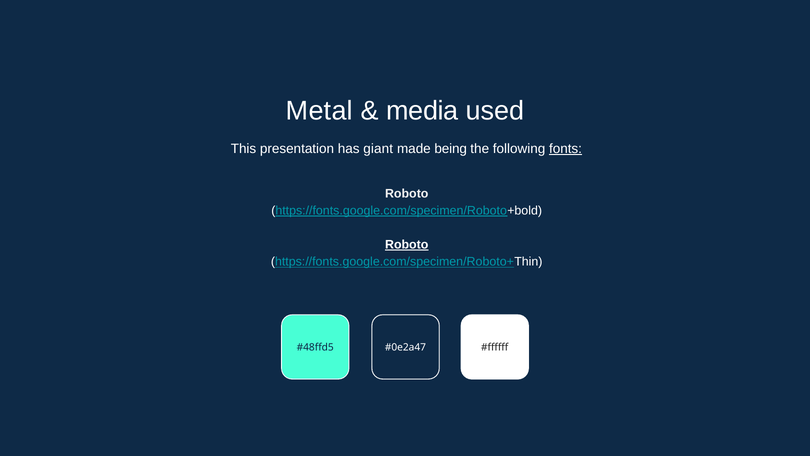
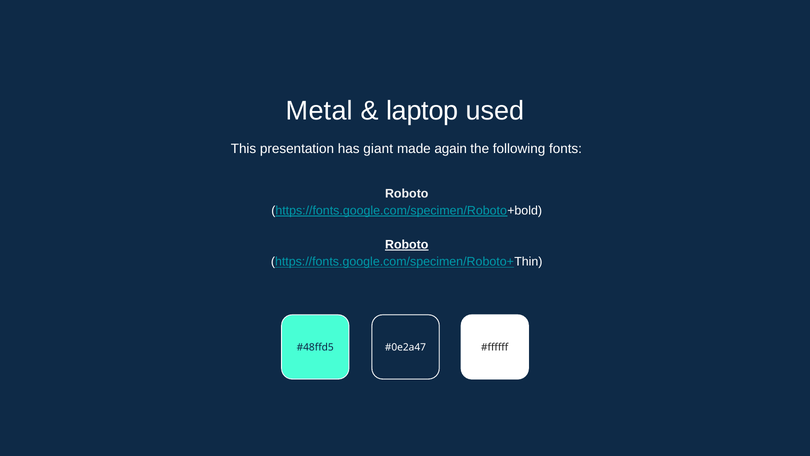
media: media -> laptop (422, 111)
being: being -> again (451, 149)
fonts underline: present -> none (565, 149)
